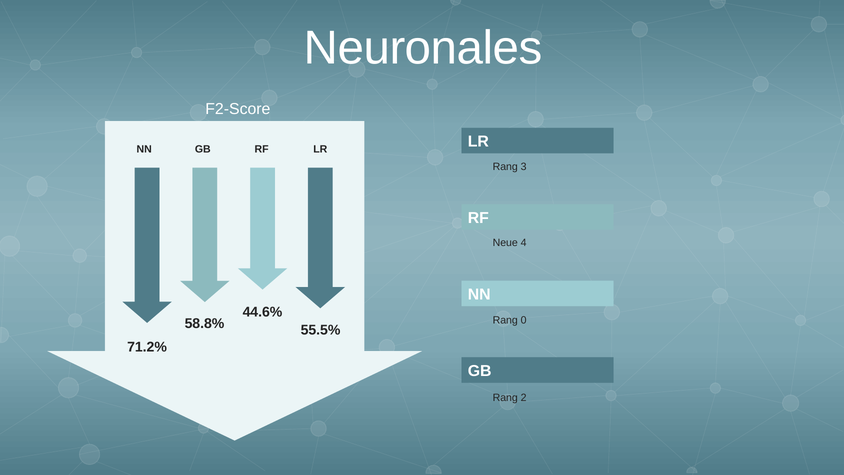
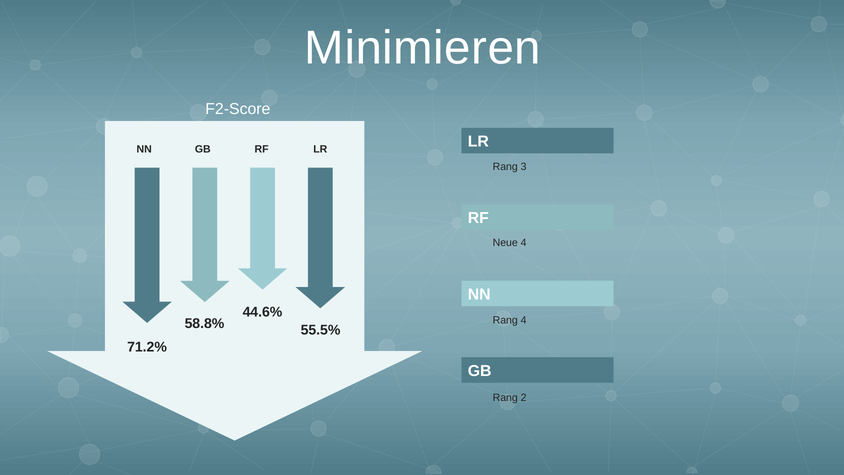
Neuronales: Neuronales -> Minimieren (423, 48)
Rang 0: 0 -> 4 (524, 320)
